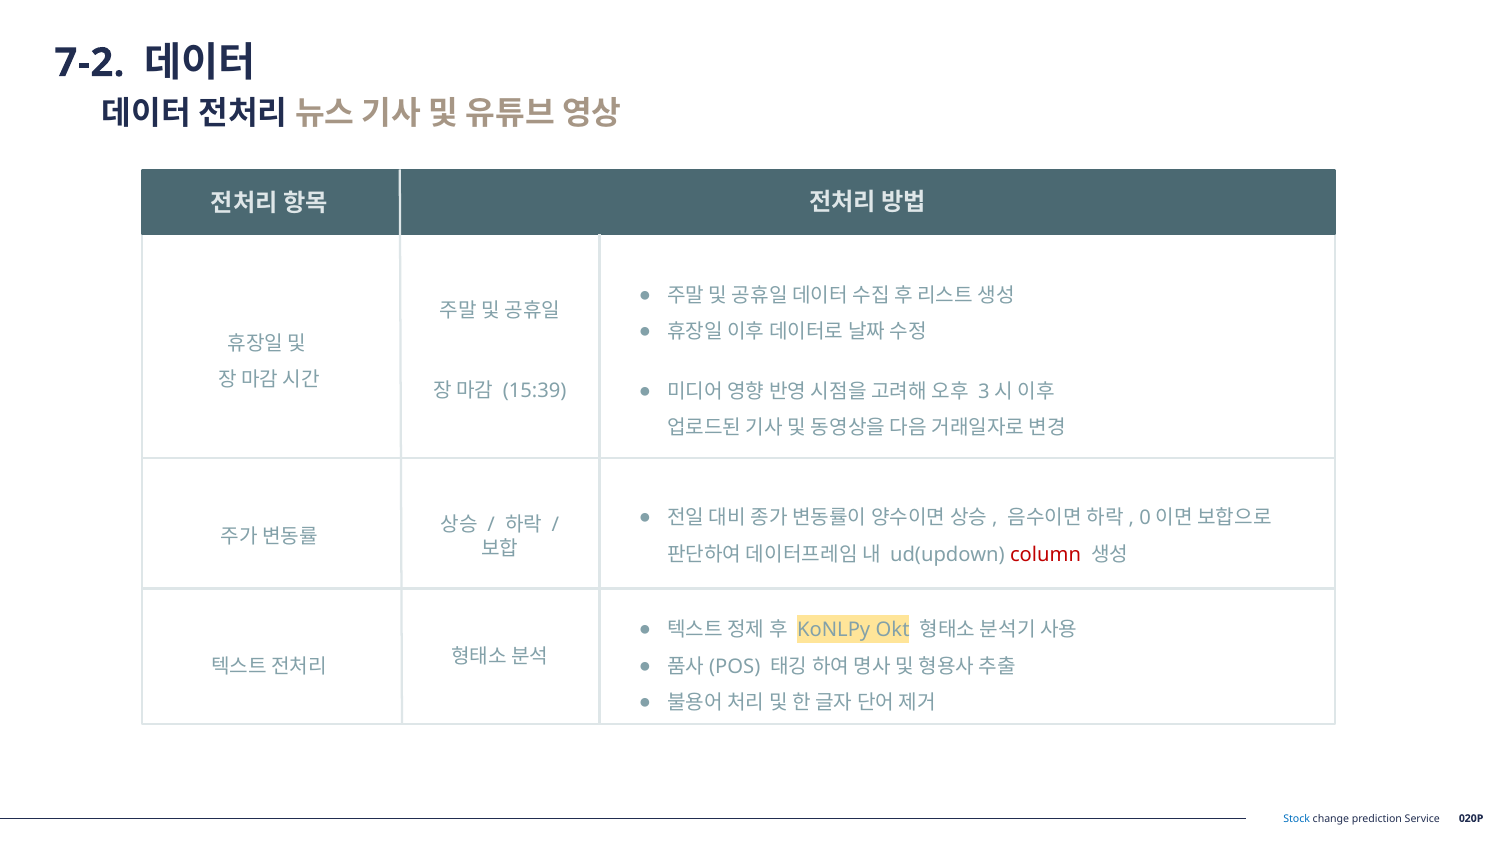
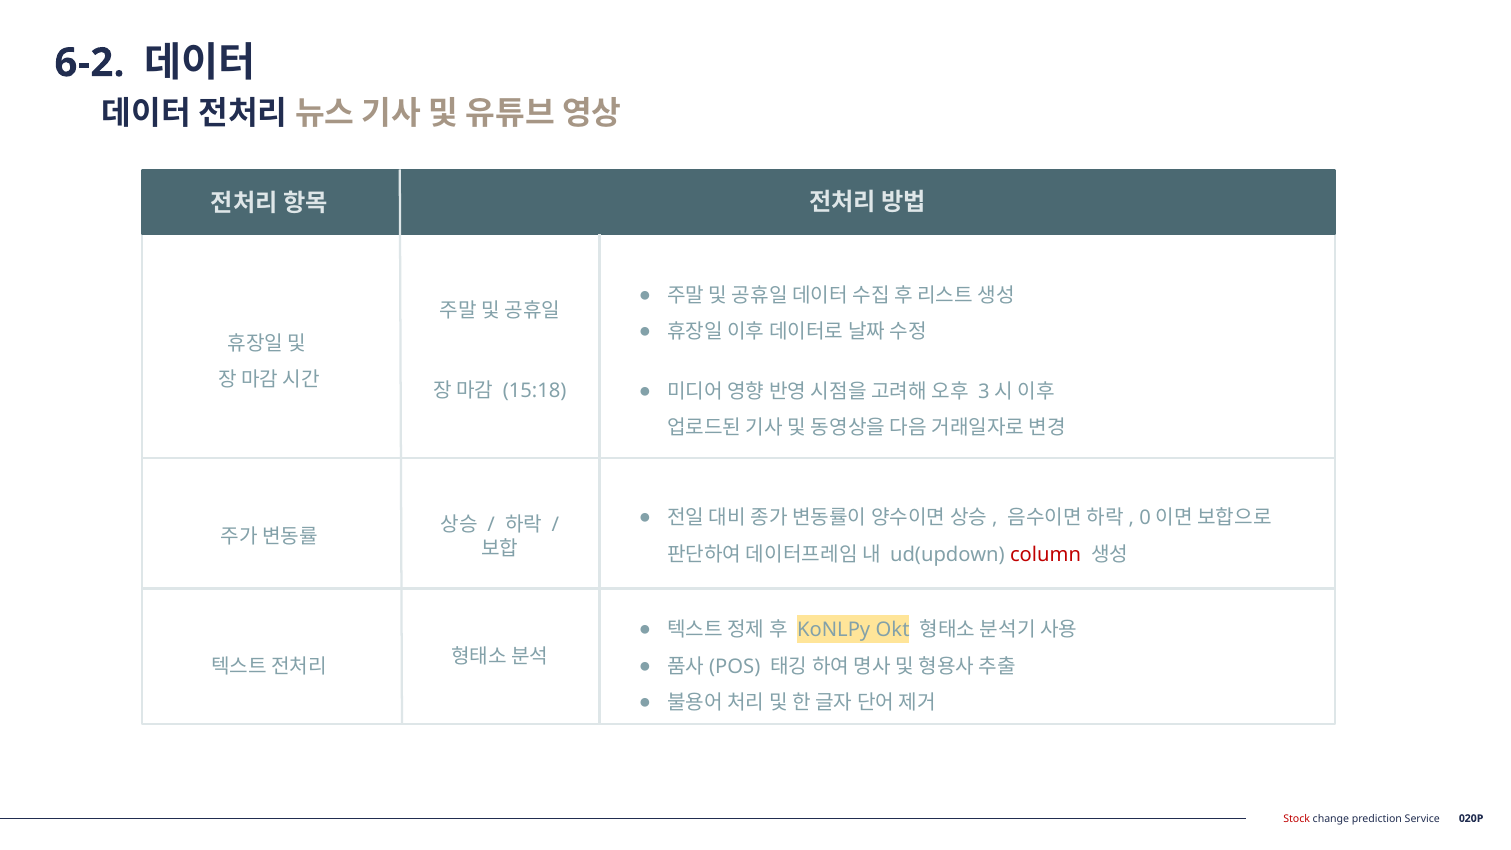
7-2: 7-2 -> 6-2 (90, 63)
15:39: 15:39 -> 15:18 (535, 391)
Stock colour: blue -> red (1297, 819)
